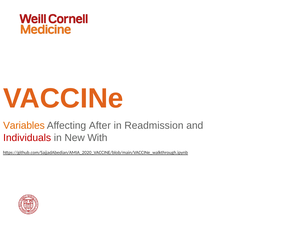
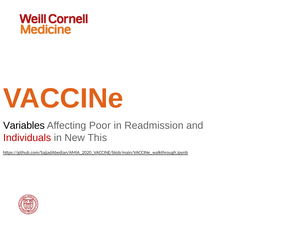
Variables colour: orange -> black (24, 126)
After: After -> Poor (100, 126)
With: With -> This (97, 138)
